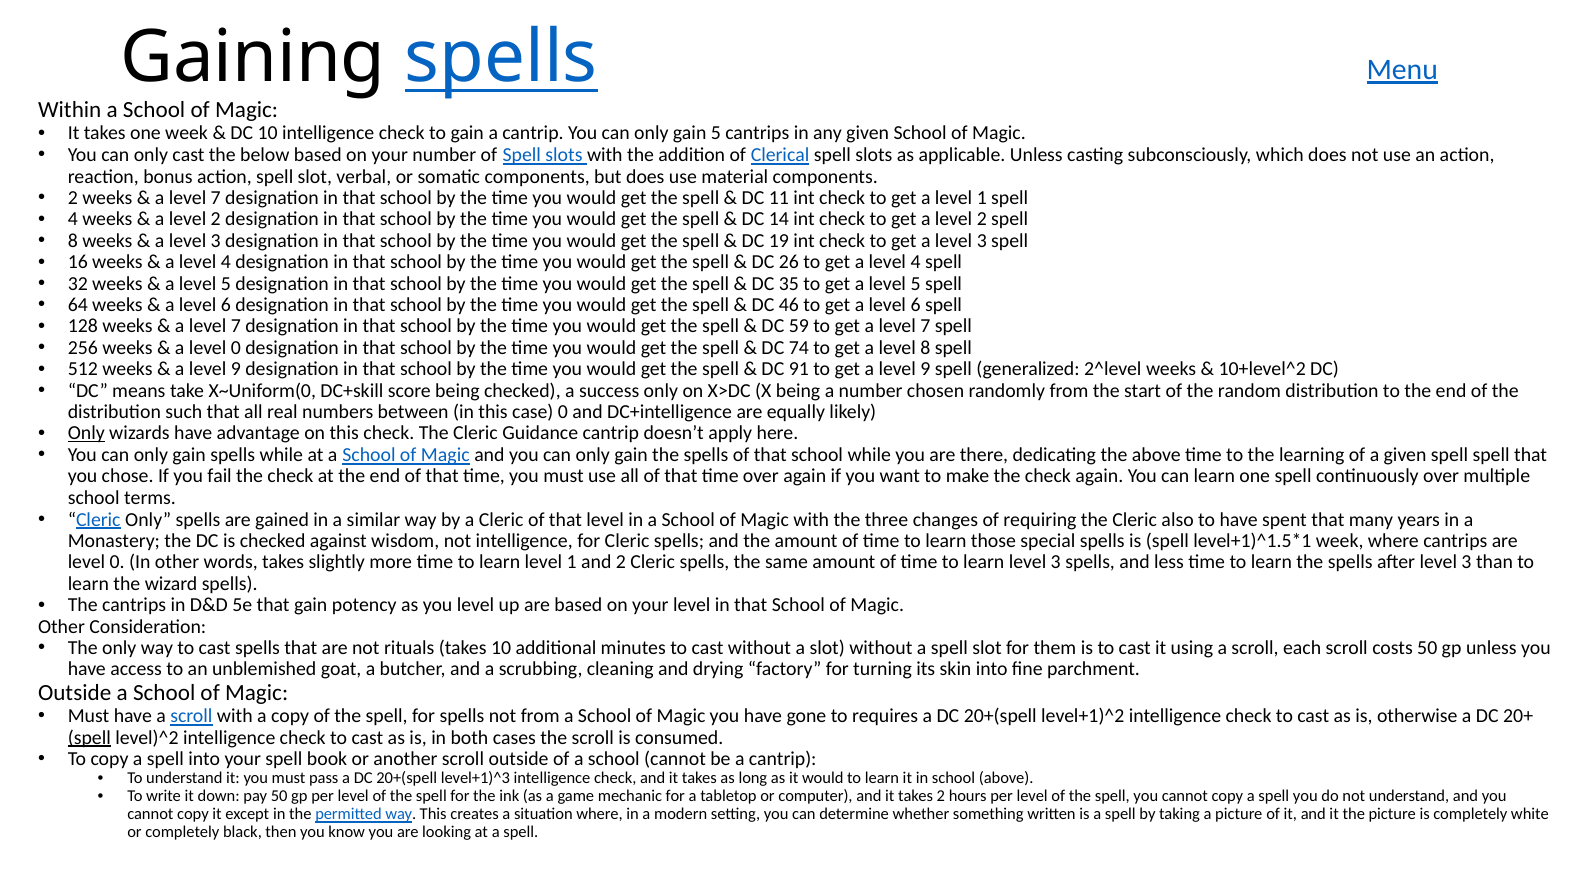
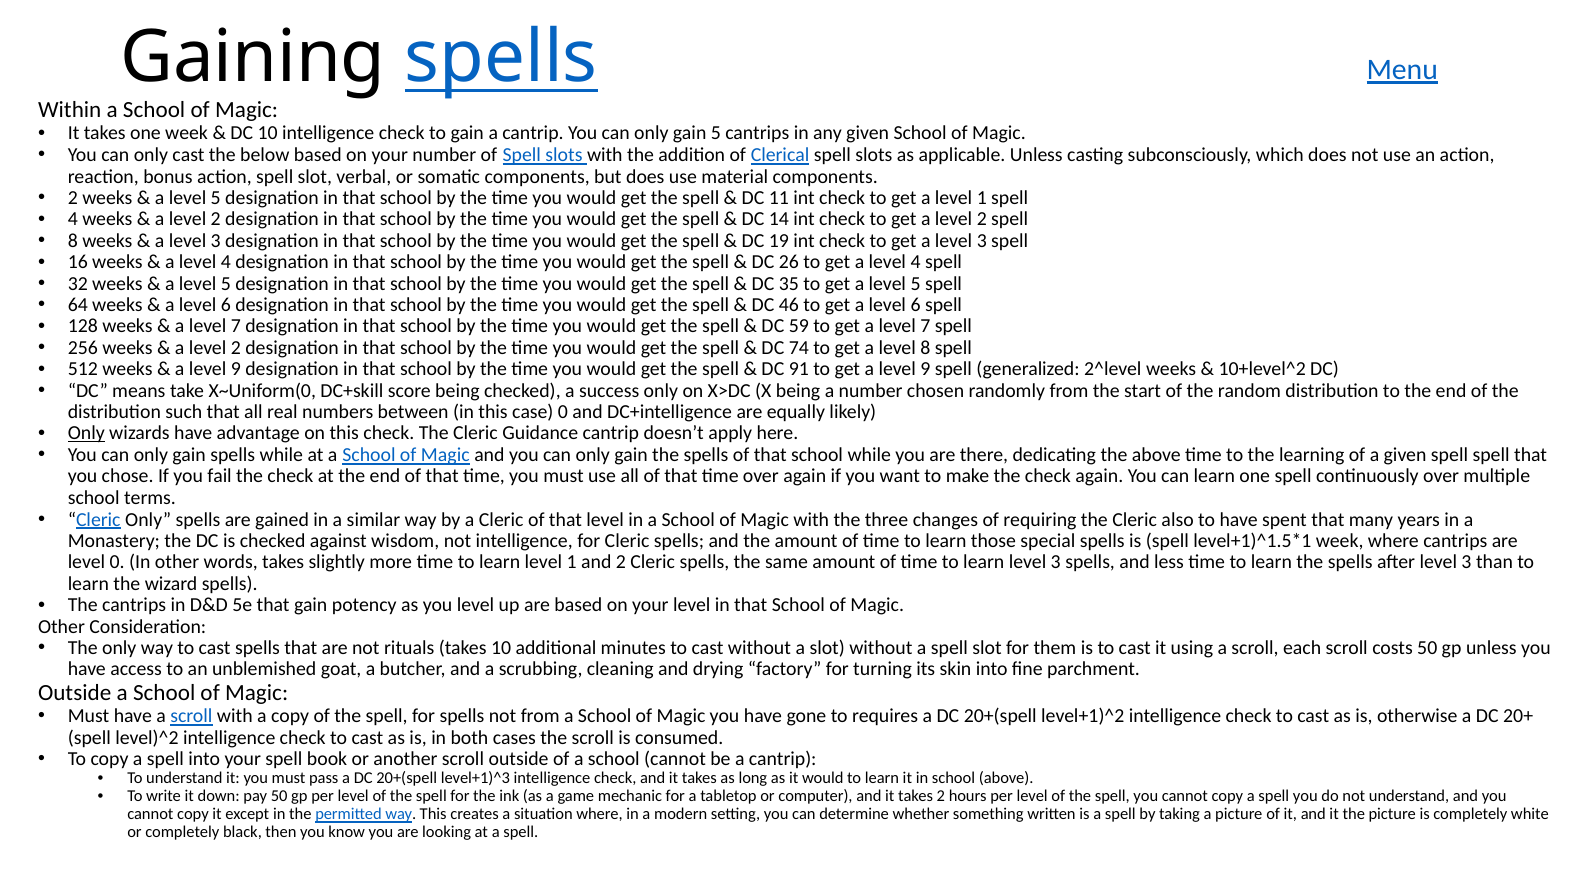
7: 7 -> 5 (216, 198)
0: 0 -> 2 (236, 348)
spell underline: present -> none (89, 738)
